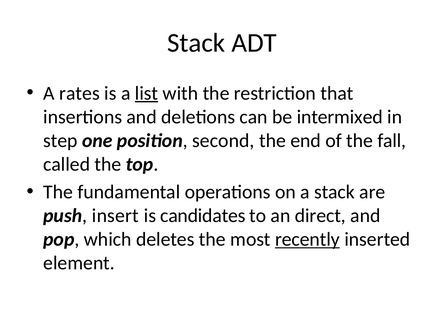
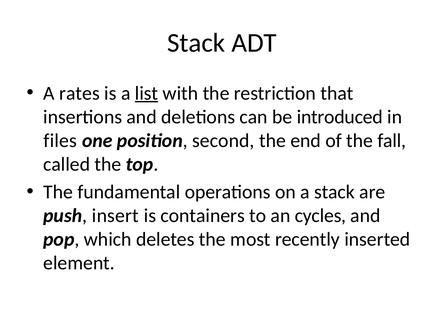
intermixed: intermixed -> introduced (340, 117)
step: step -> files (60, 141)
candidates: candidates -> containers (203, 216)
direct: direct -> cycles (320, 216)
recently underline: present -> none (307, 239)
